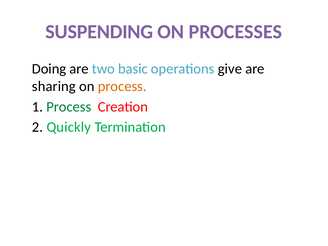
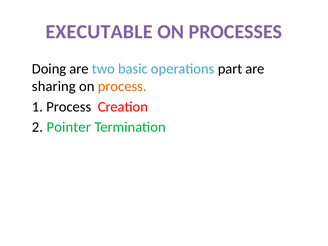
SUSPENDING: SUSPENDING -> EXECUTABLE (99, 32)
give: give -> part (230, 69)
Process colour: green -> black (69, 107)
Quickly: Quickly -> Pointer (69, 127)
